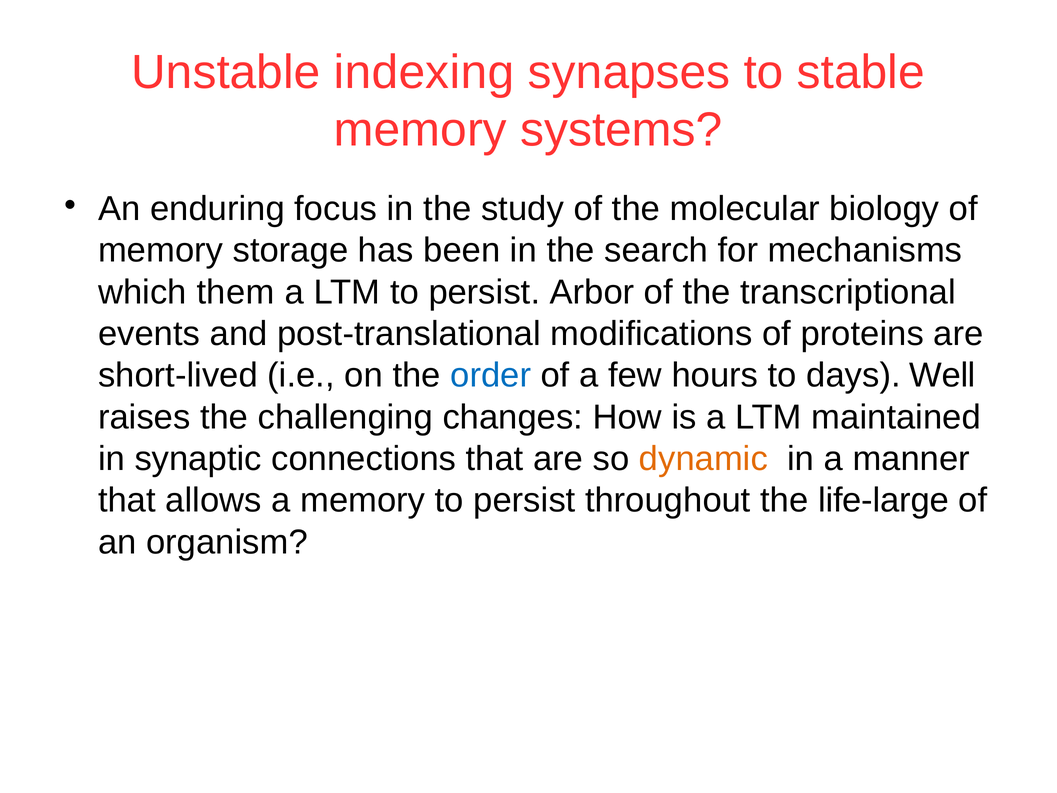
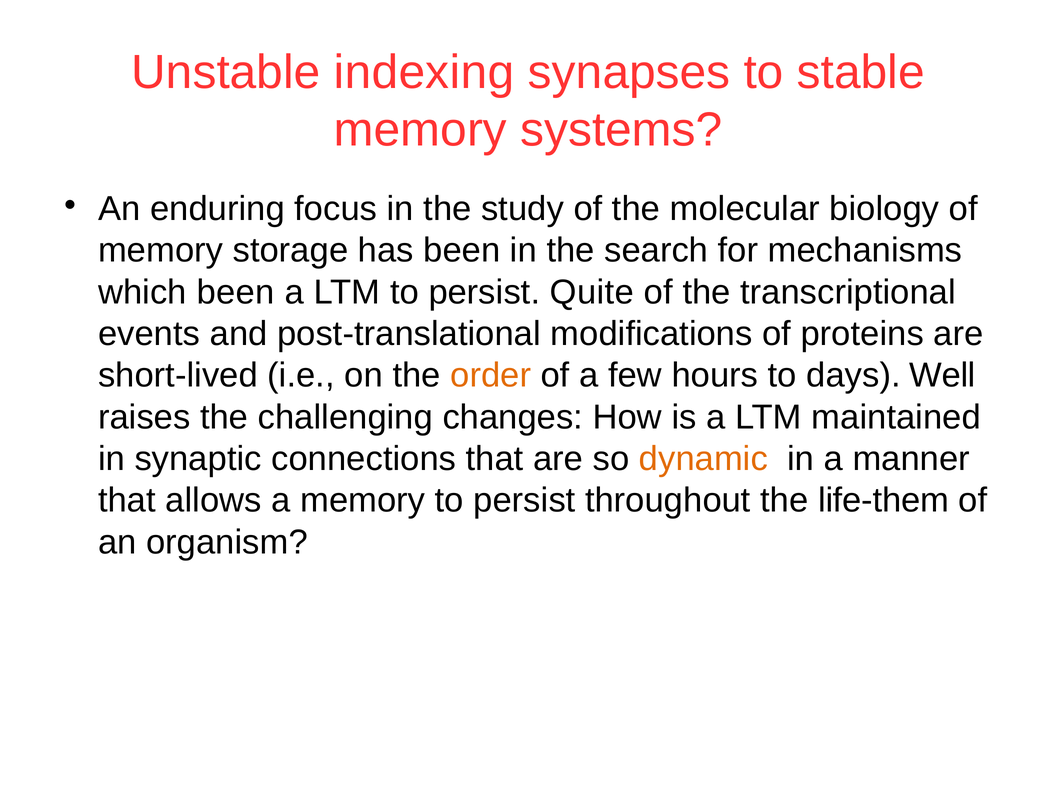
which them: them -> been (236, 292)
Arbor: Arbor -> Quite (592, 292)
order colour: blue -> orange (491, 375)
life-large: life-large -> life-them (884, 500)
